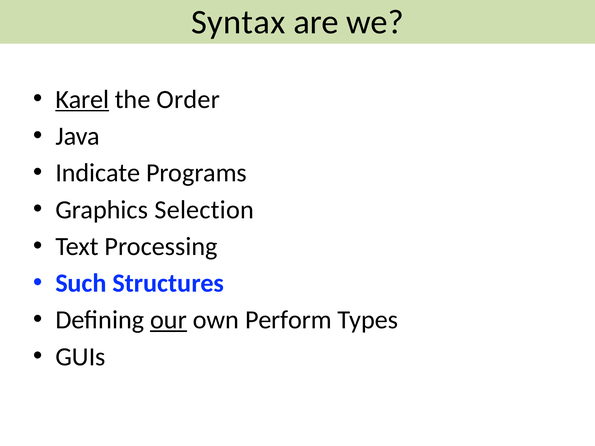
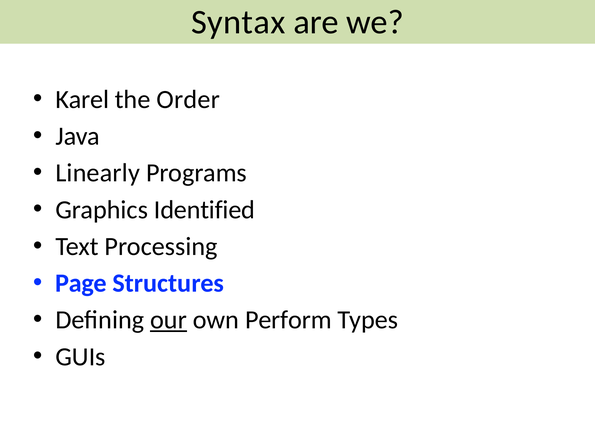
Karel underline: present -> none (82, 99)
Indicate: Indicate -> Linearly (98, 173)
Selection: Selection -> Identified (204, 210)
Such: Such -> Page (81, 283)
